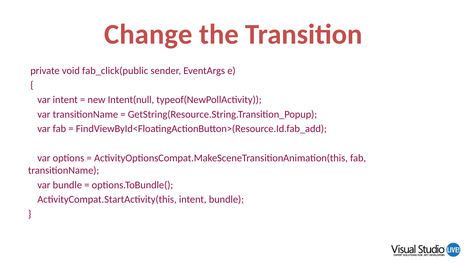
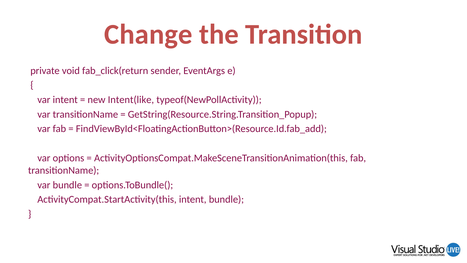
fab_click(public: fab_click(public -> fab_click(return (115, 71)
Intent(null: Intent(null -> Intent(like (131, 100)
